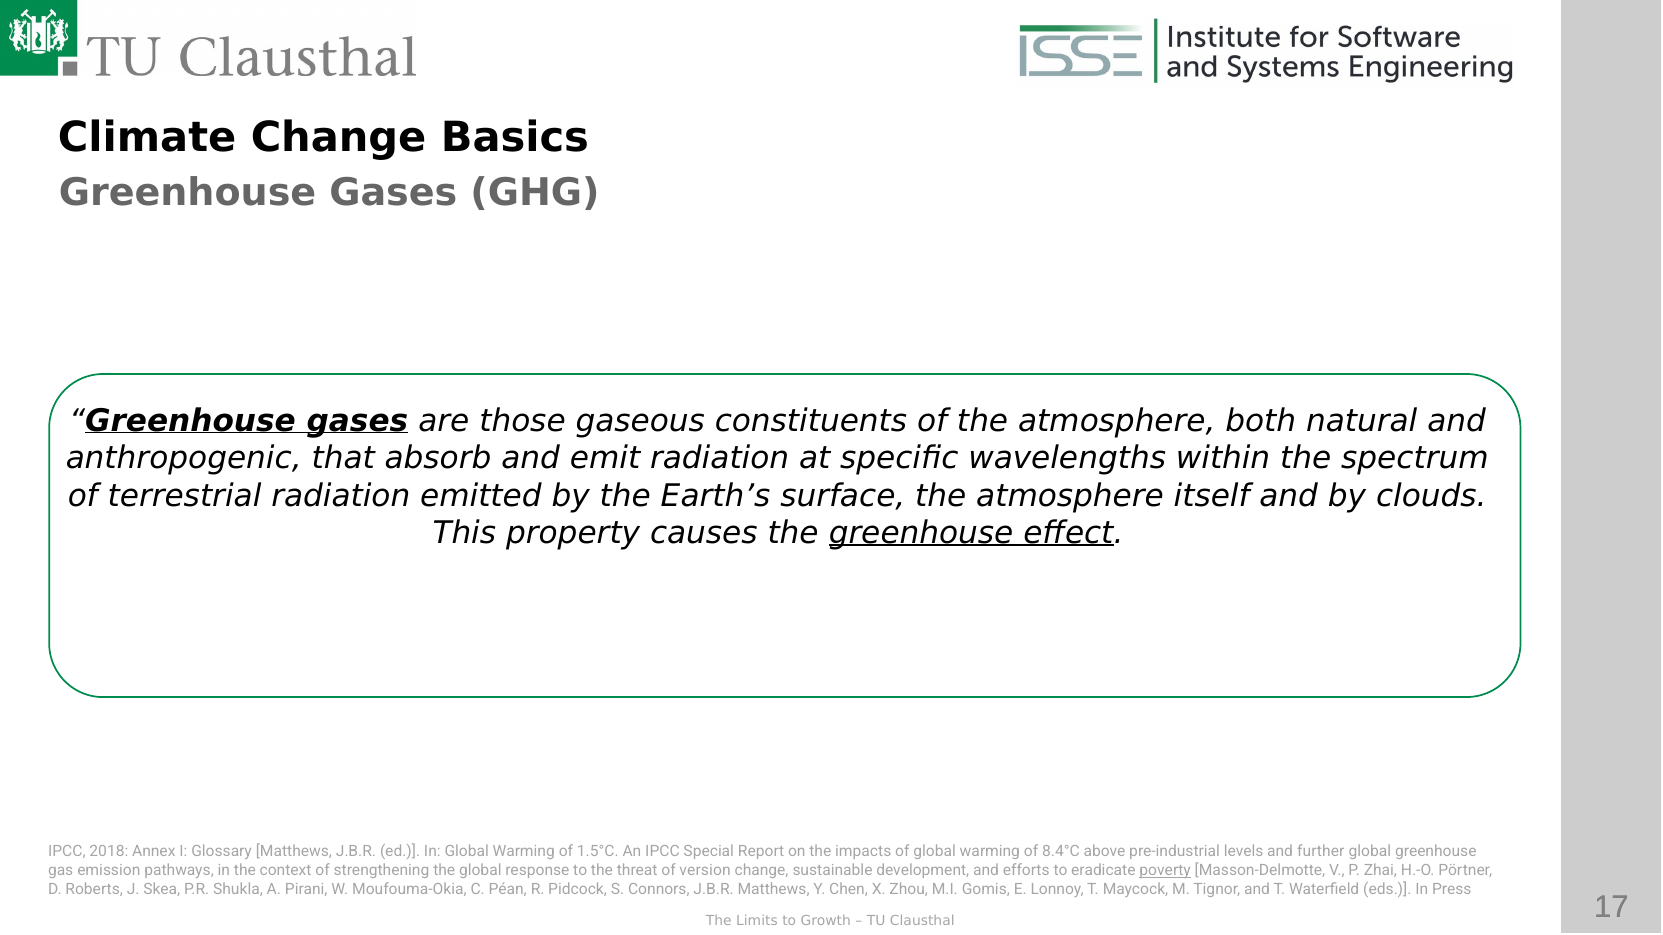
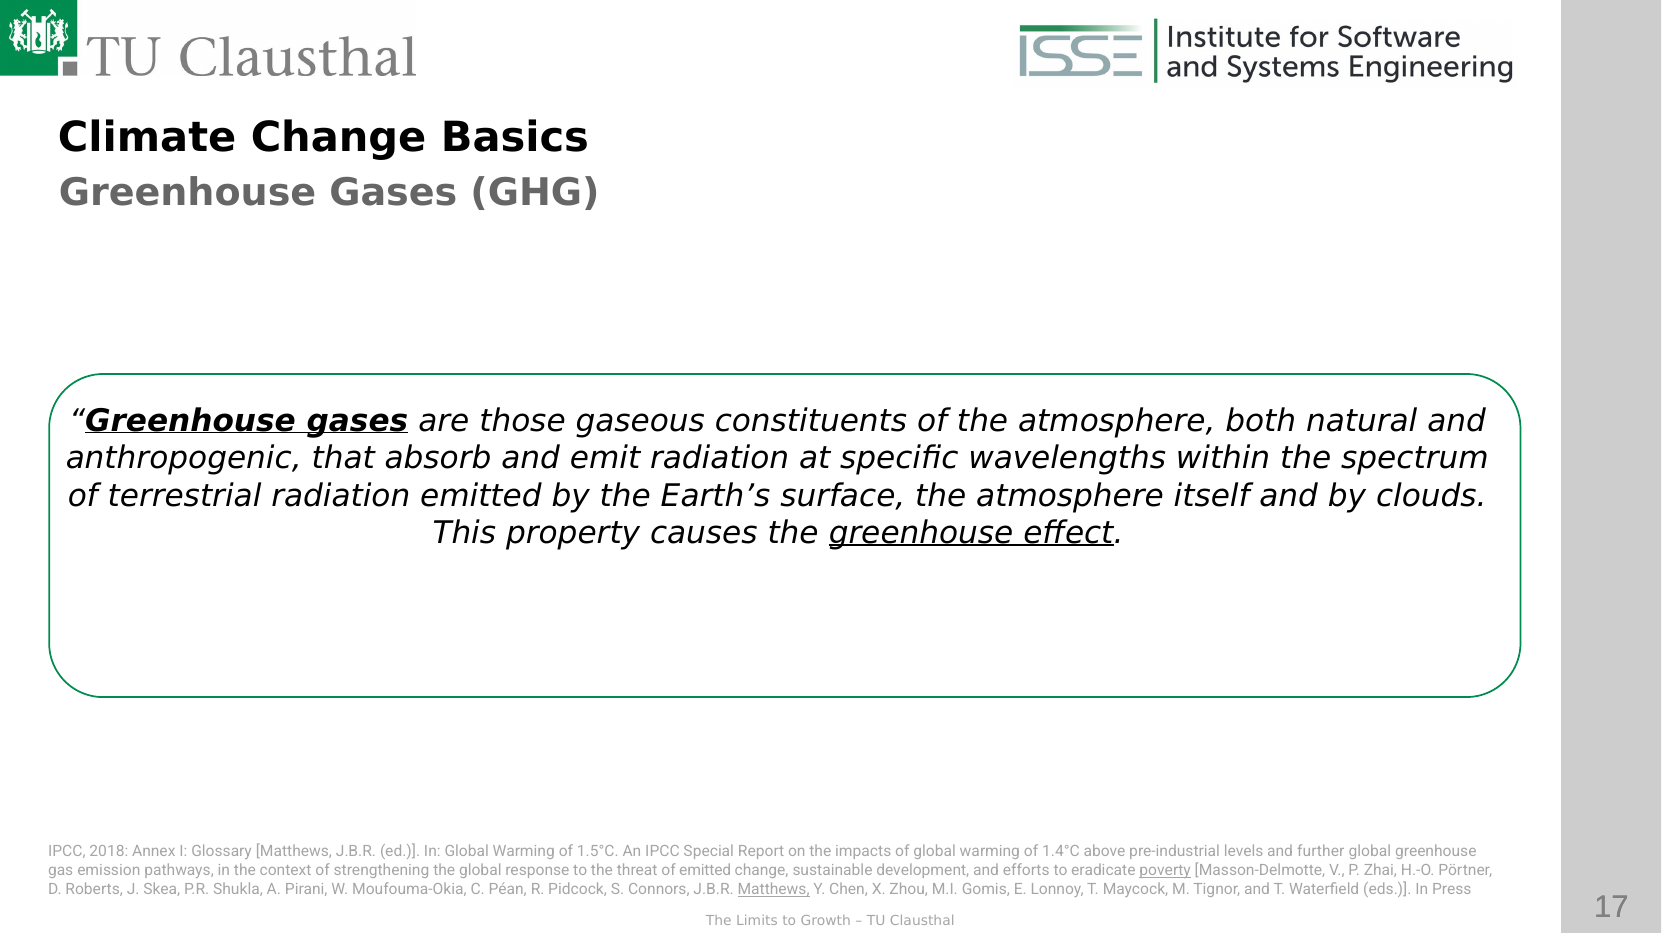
8.4°C: 8.4°C -> 1.4°C (1061, 852)
of version: version -> emitted (705, 871)
Matthews underline: none -> present (774, 890)
